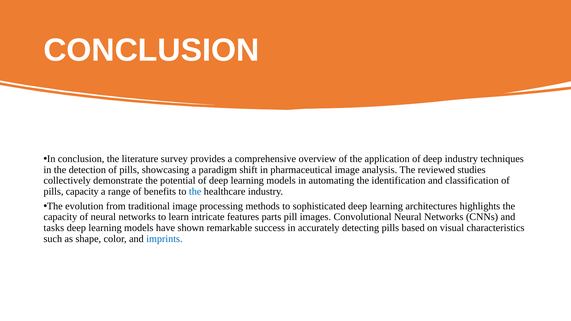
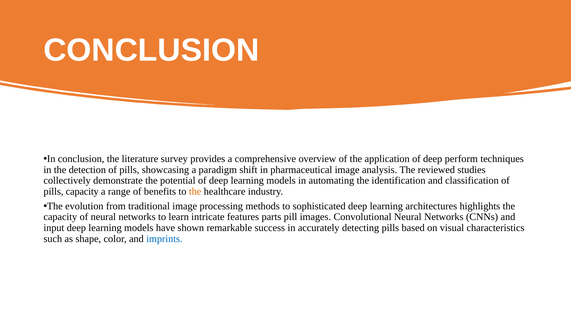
deep industry: industry -> perform (461, 159)
the colour: blue -> orange (195, 192)
tasks: tasks -> input (54, 228)
